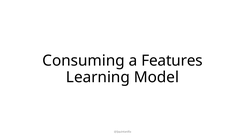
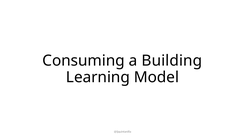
Features: Features -> Building (172, 61)
